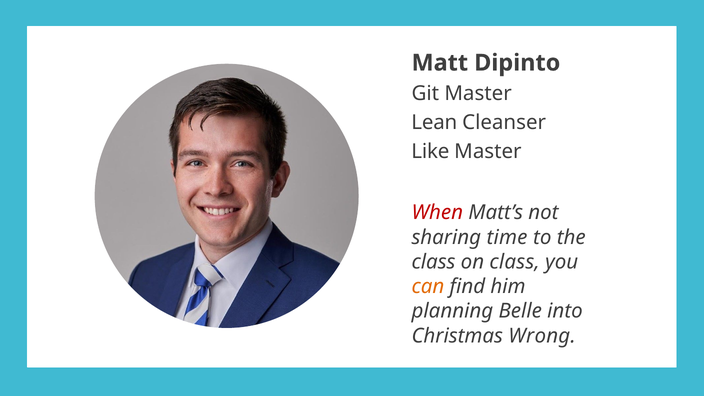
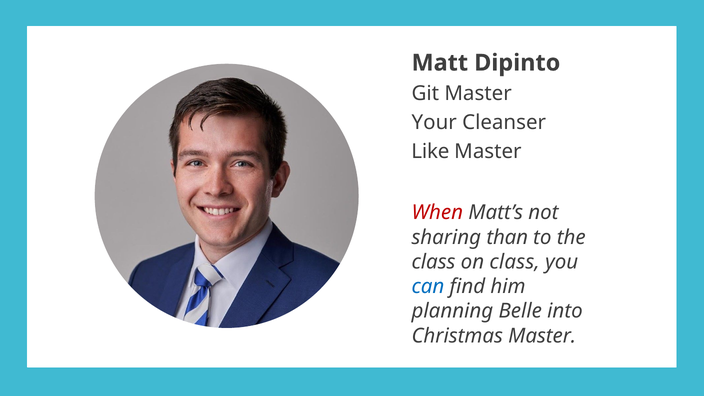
Lean: Lean -> Your (434, 123)
time: time -> than (507, 237)
can colour: orange -> blue (428, 287)
Christmas Wrong: Wrong -> Master (542, 336)
